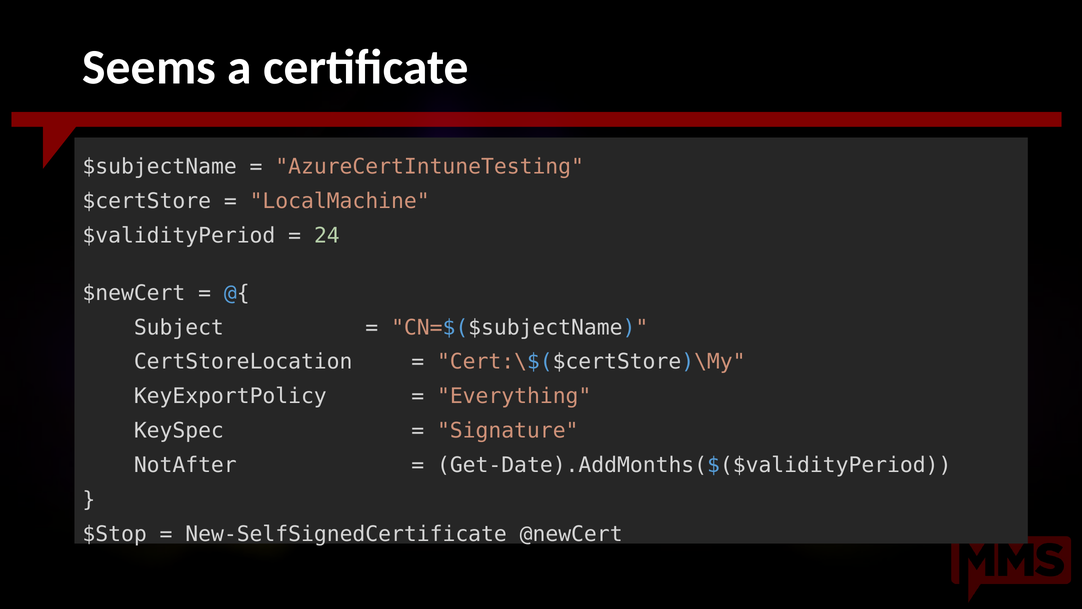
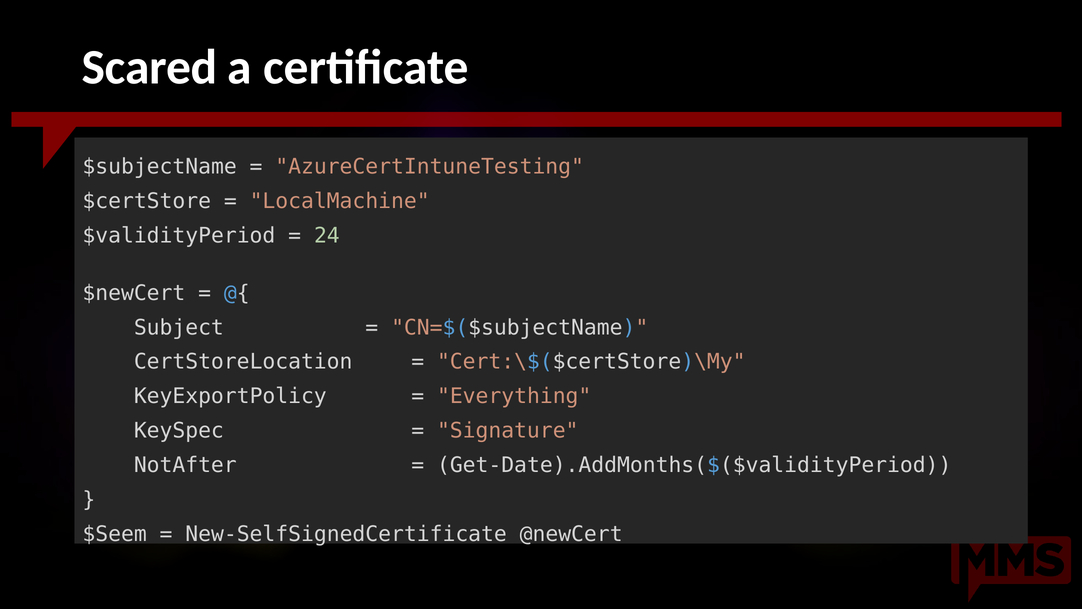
Seems: Seems -> Scared (150, 67)
$Stop: $Stop -> $Seem (115, 534)
